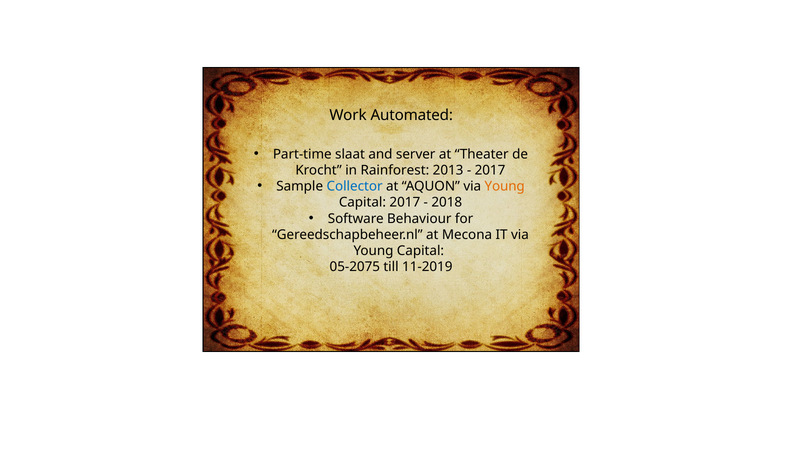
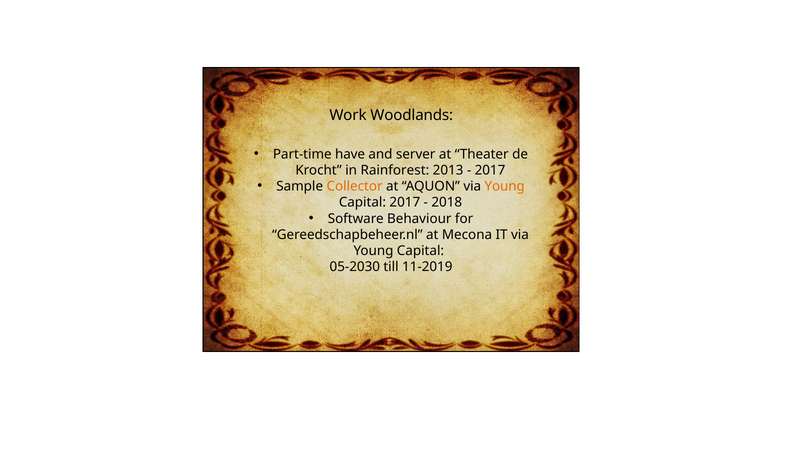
Automated: Automated -> Woodlands (412, 115)
slaat: slaat -> have (350, 154)
Collector colour: blue -> orange (355, 187)
05-2075: 05-2075 -> 05-2030 (355, 267)
